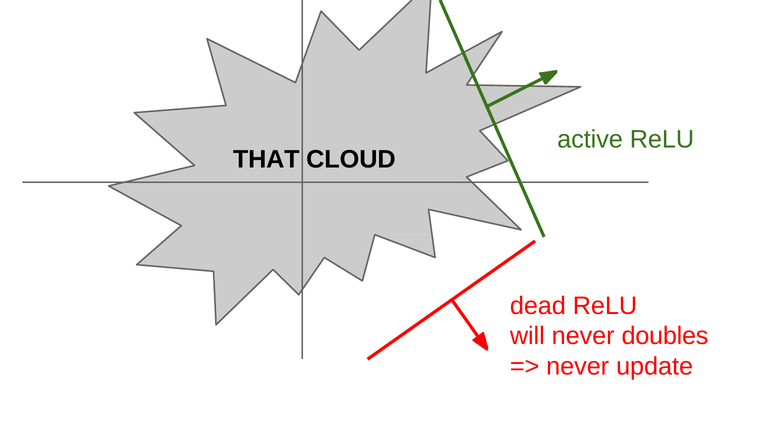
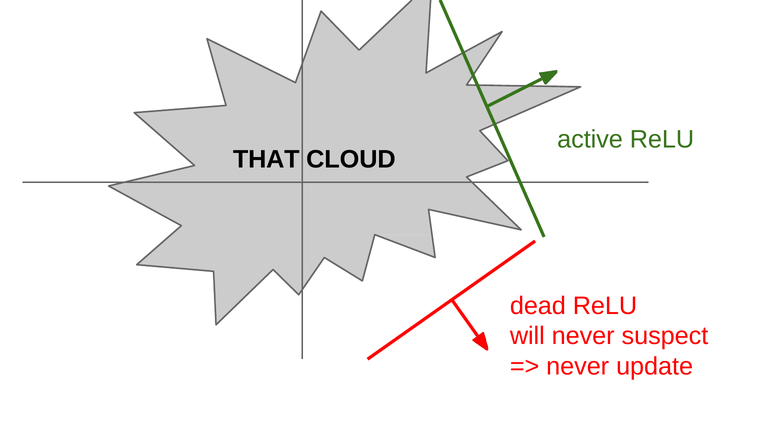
doubles: doubles -> suspect (665, 336)
